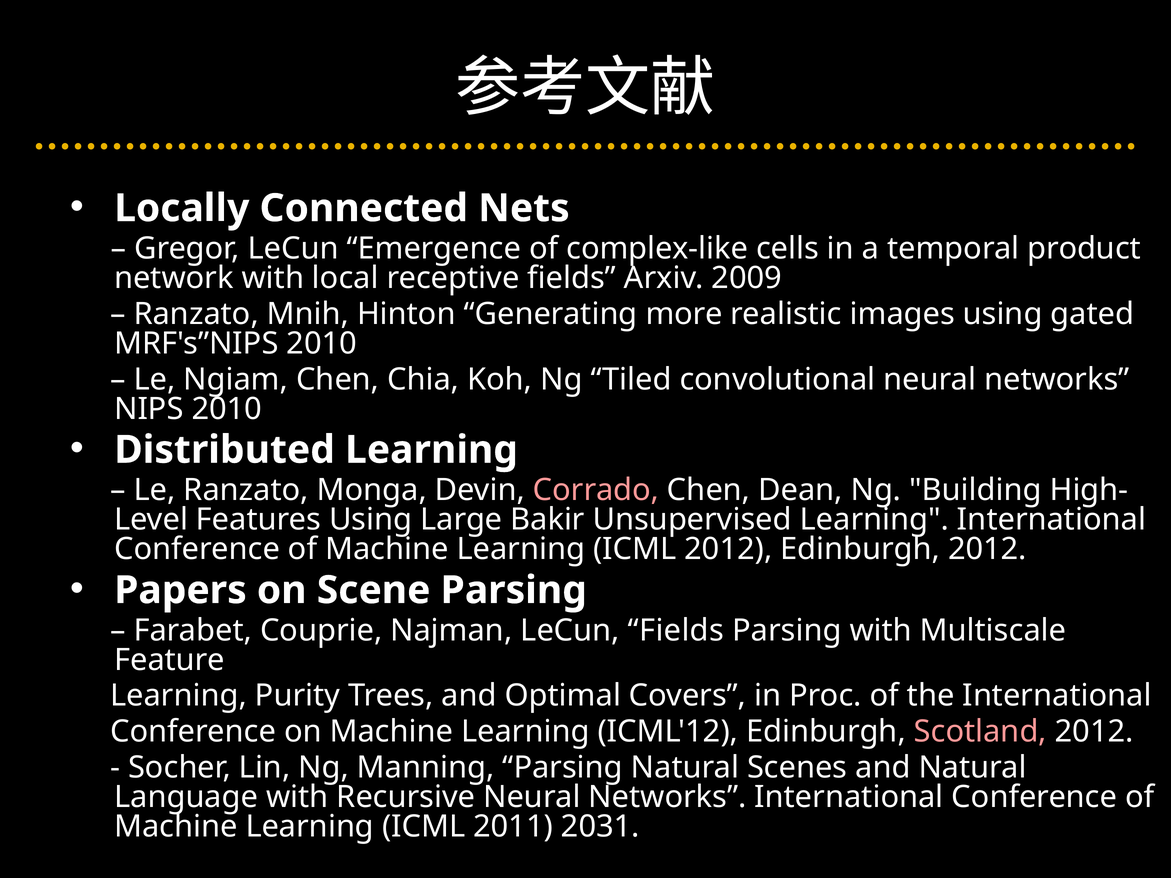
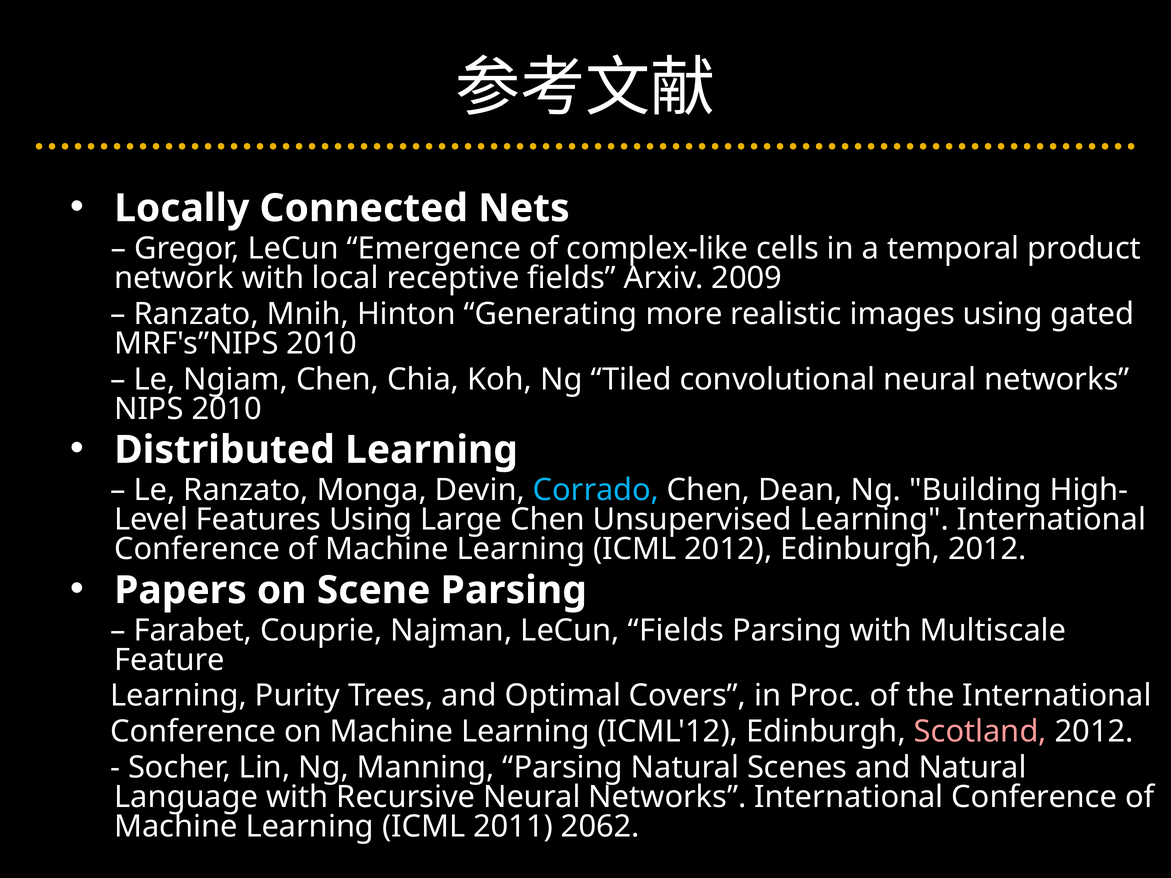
Corrado colour: pink -> light blue (596, 490)
Large Bakir: Bakir -> Chen (548, 520)
2031: 2031 -> 2062 (600, 827)
